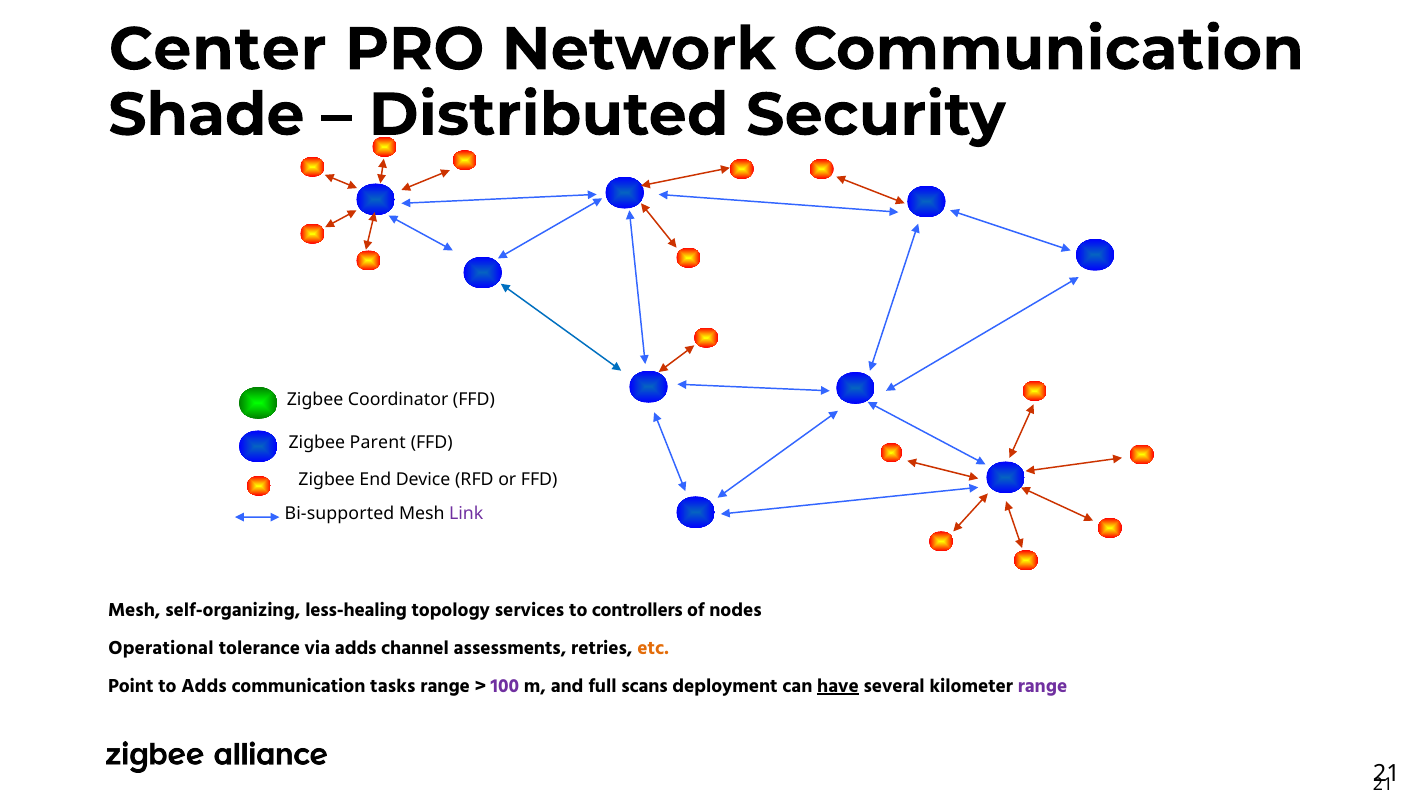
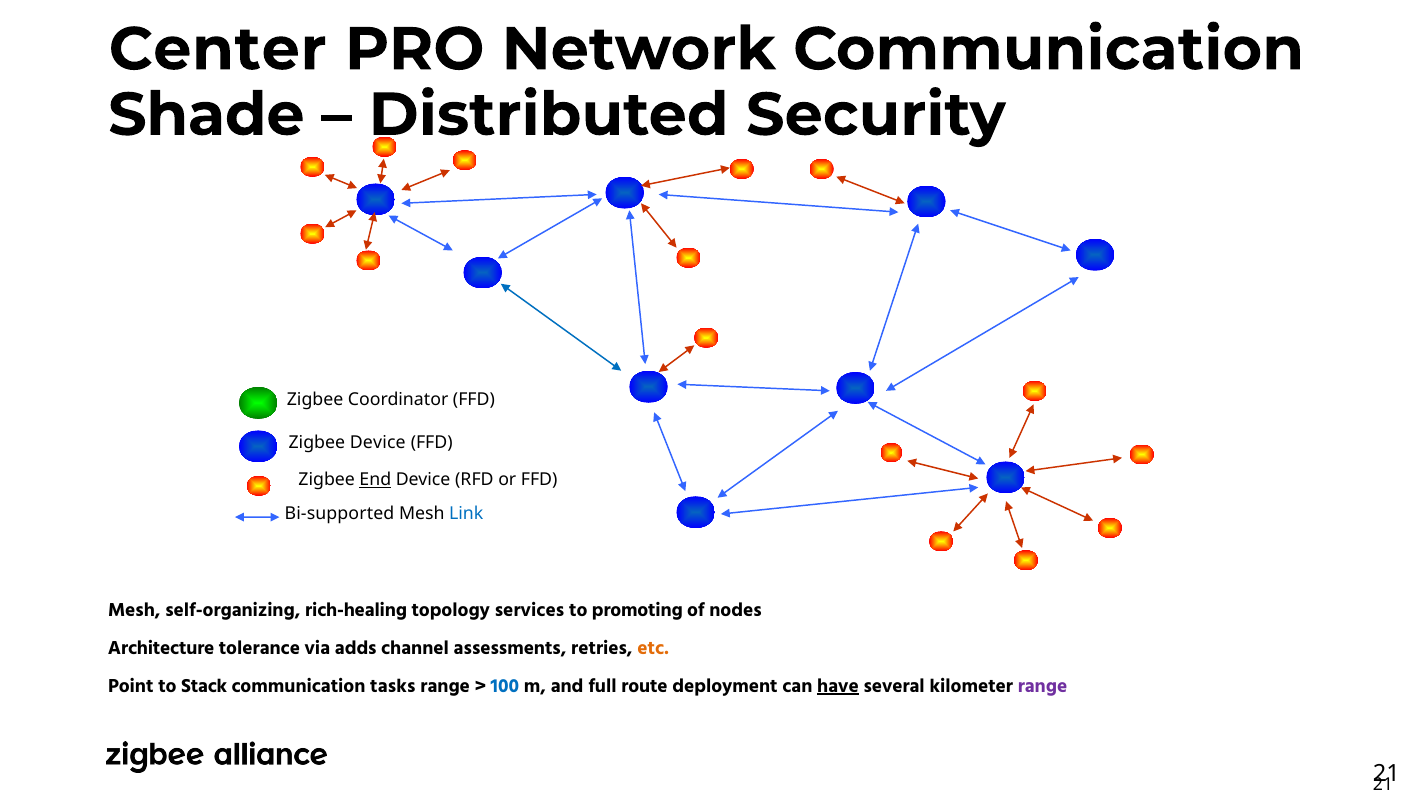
Zigbee Parent: Parent -> Device (378, 442)
End underline: none -> present (375, 479)
Link colour: purple -> blue (466, 513)
less-healing: less-healing -> rich-healing (356, 610)
controllers: controllers -> promoting (637, 610)
Operational: Operational -> Architecture (161, 648)
to Adds: Adds -> Stack (204, 686)
100 colour: purple -> blue (505, 686)
scans: scans -> route (645, 686)
